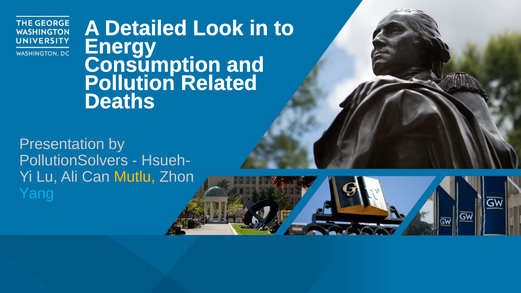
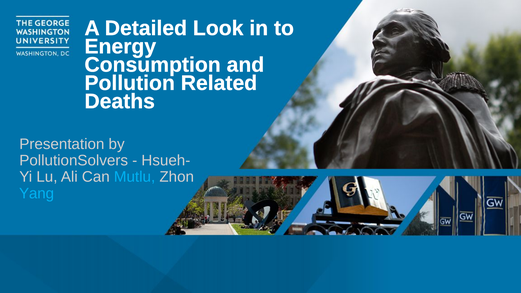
Mutlu colour: yellow -> light blue (135, 177)
